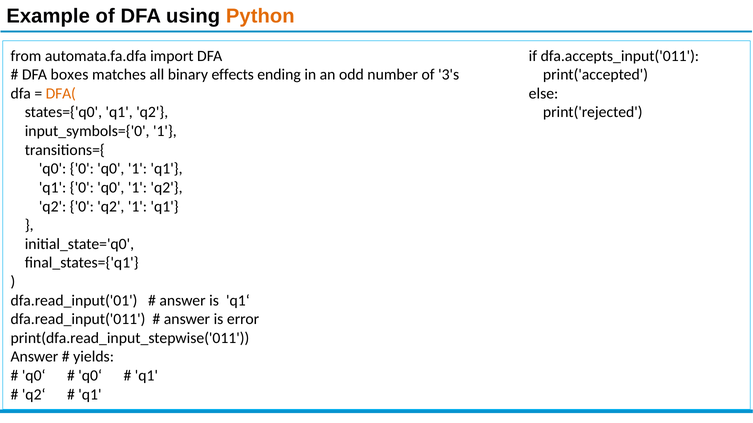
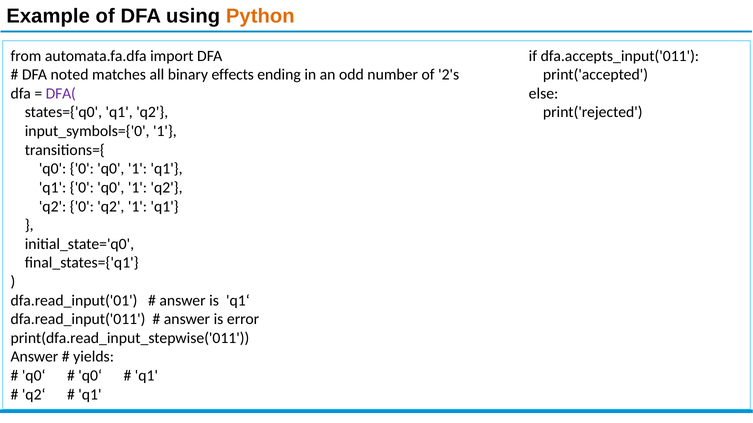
boxes: boxes -> noted (70, 75)
3's: 3's -> 2's (449, 75)
DFA( colour: orange -> purple (61, 94)
